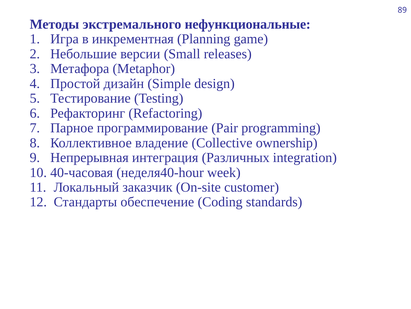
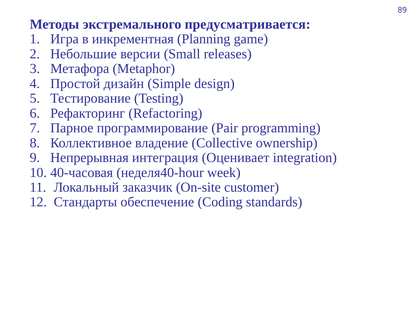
нефункциональные: нефункциональные -> предусматривается (248, 24)
Различных: Различных -> Оценивает (236, 157)
